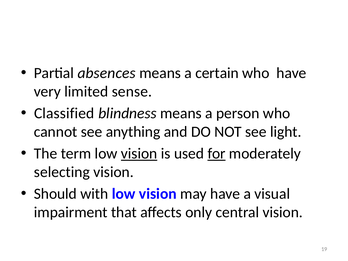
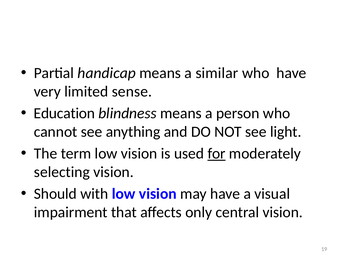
absences: absences -> handicap (107, 73)
certain: certain -> similar (217, 73)
Classified: Classified -> Education (64, 113)
vision underline: present -> none (139, 154)
